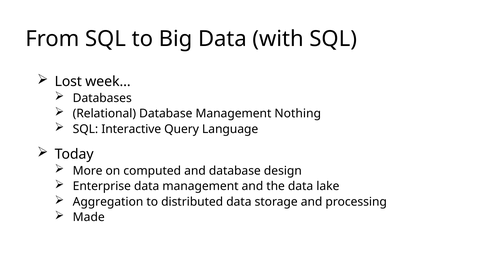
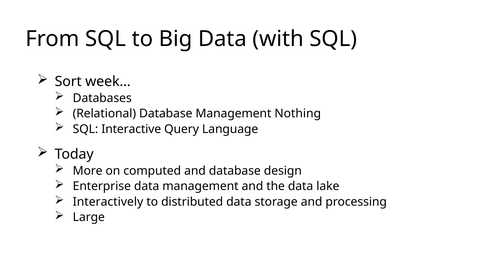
Lost: Lost -> Sort (68, 81)
Aggregation: Aggregation -> Interactively (108, 201)
Made: Made -> Large (89, 217)
